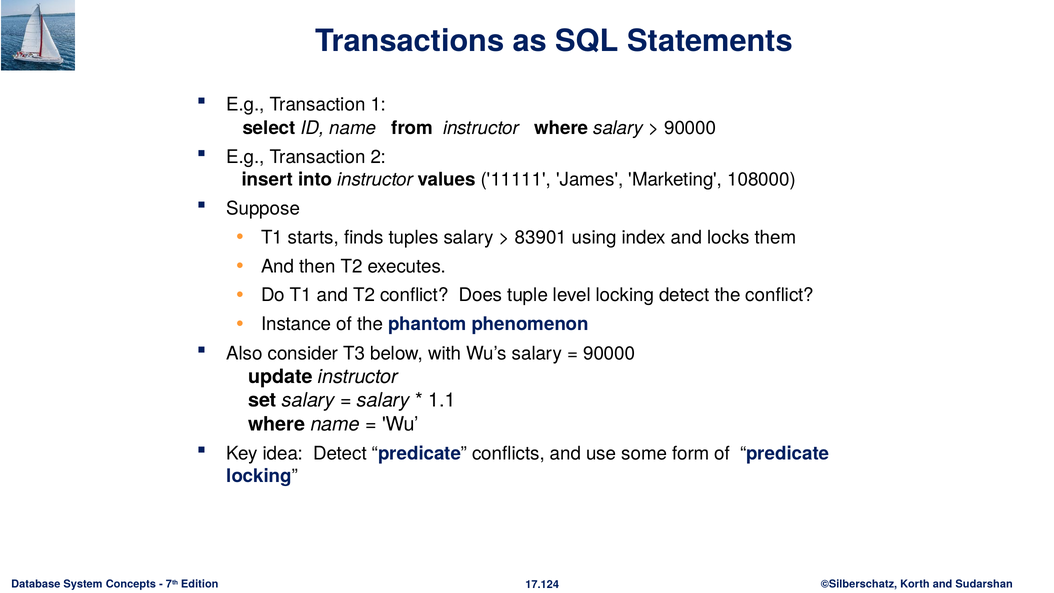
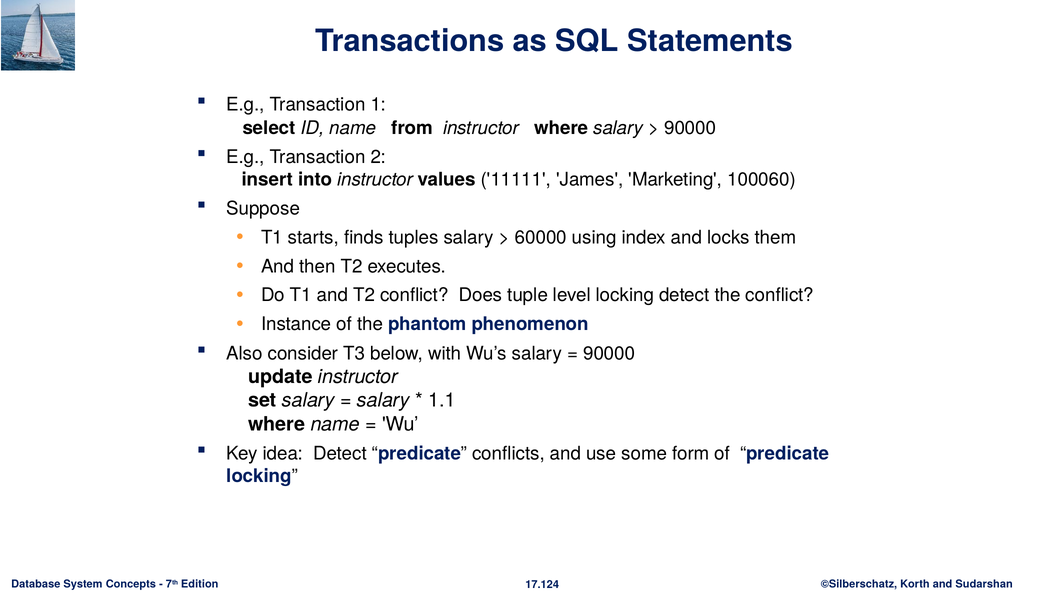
108000: 108000 -> 100060 (762, 180)
83901: 83901 -> 60000 (541, 237)
